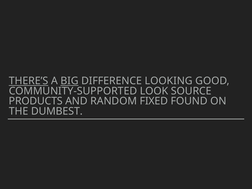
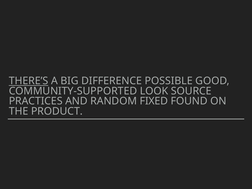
BIG underline: present -> none (69, 81)
LOOKING: LOOKING -> POSSIBLE (169, 81)
PRODUCTS: PRODUCTS -> PRACTICES (36, 101)
DUMBEST: DUMBEST -> PRODUCT (57, 111)
